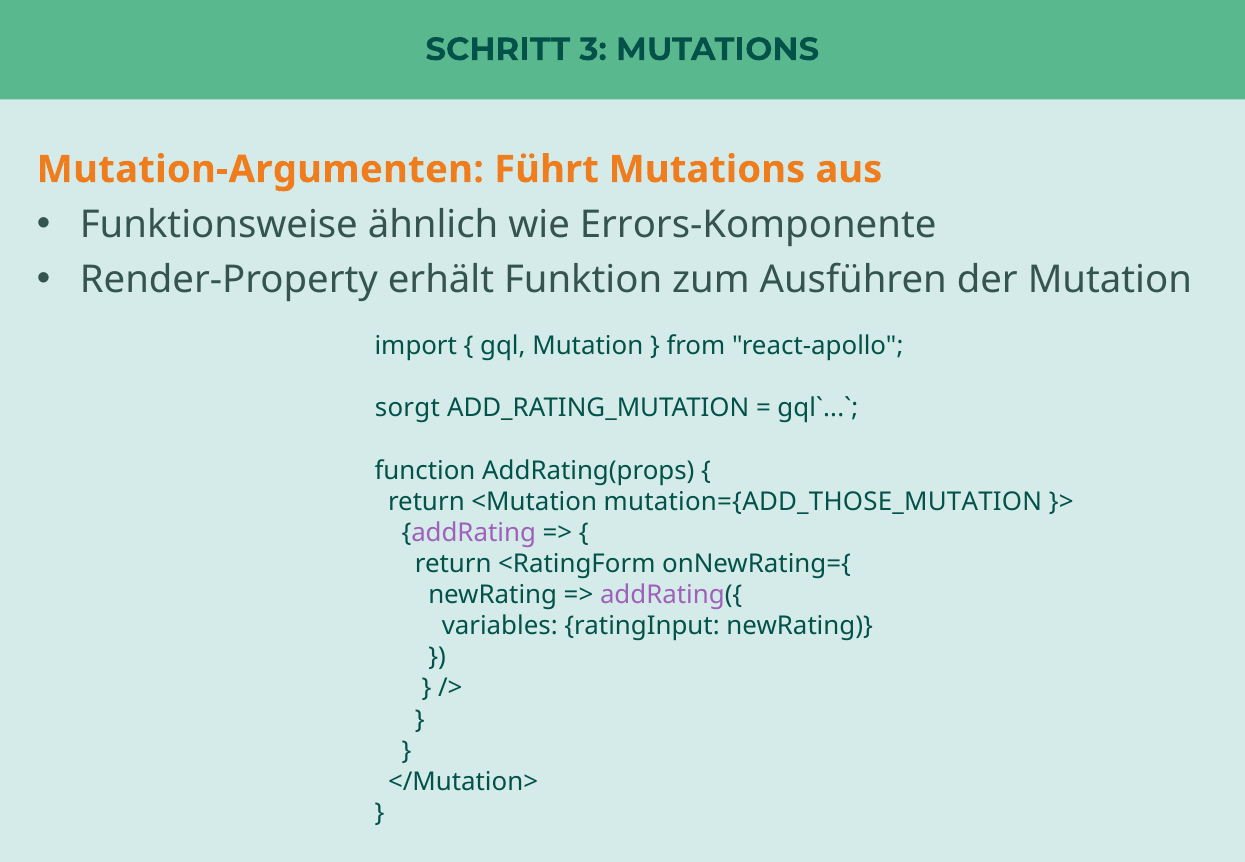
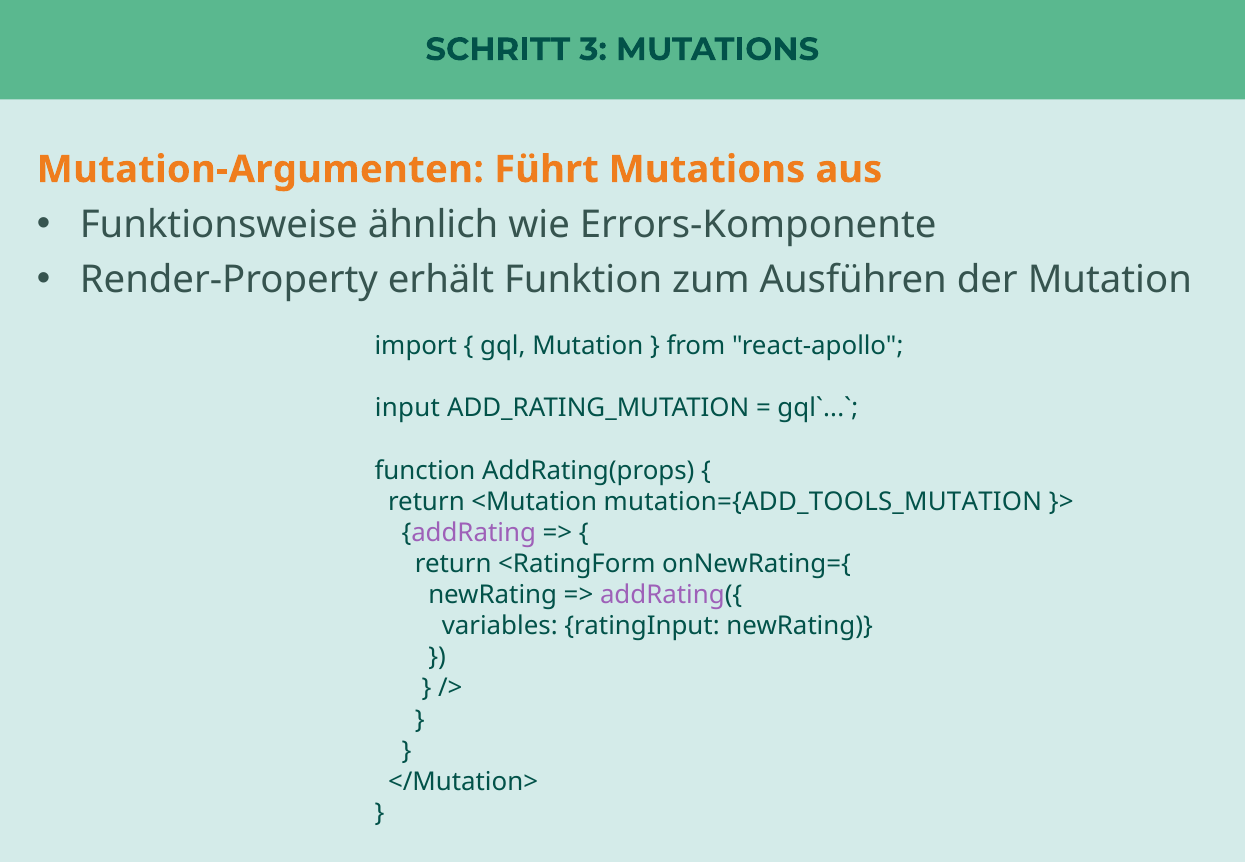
sorgt: sorgt -> input (407, 408)
mutation={ADD_THOSE_MUTATION: mutation={ADD_THOSE_MUTATION -> mutation={ADD_TOOLS_MUTATION (823, 502)
